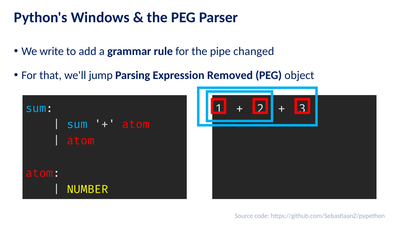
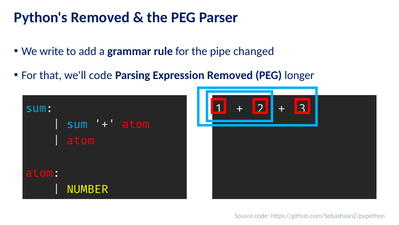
Python's Windows: Windows -> Removed (100, 17)
we'll jump: jump -> code (101, 75)
object: object -> longer (299, 75)
